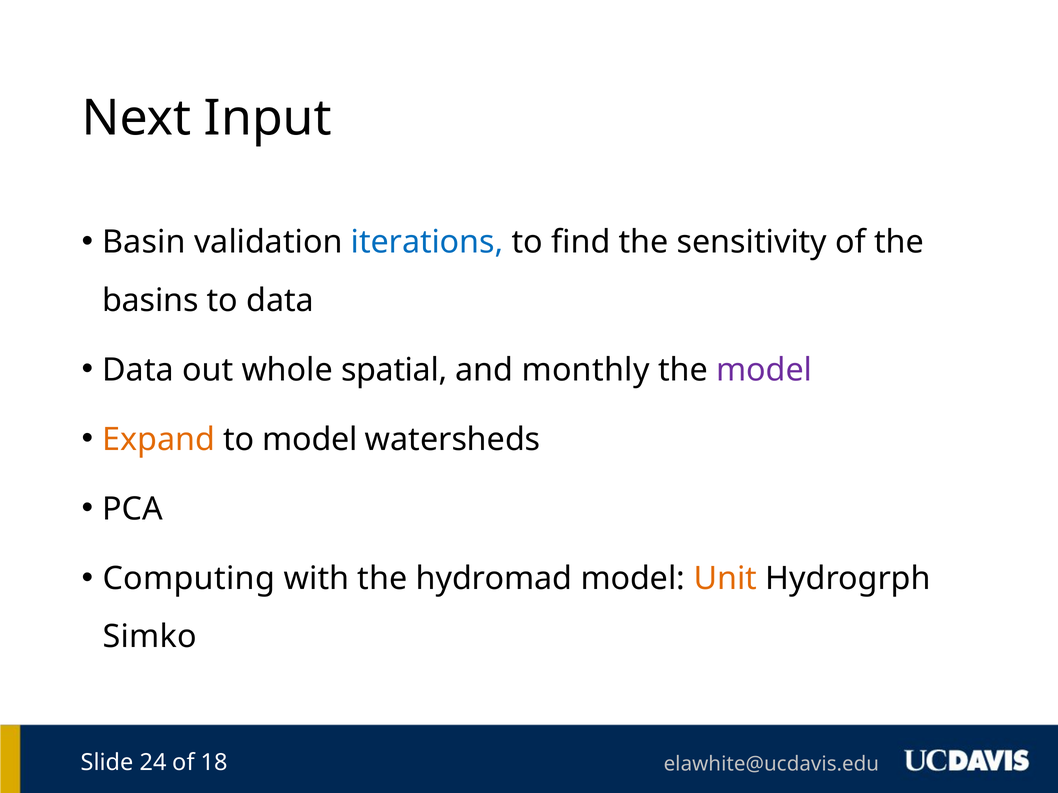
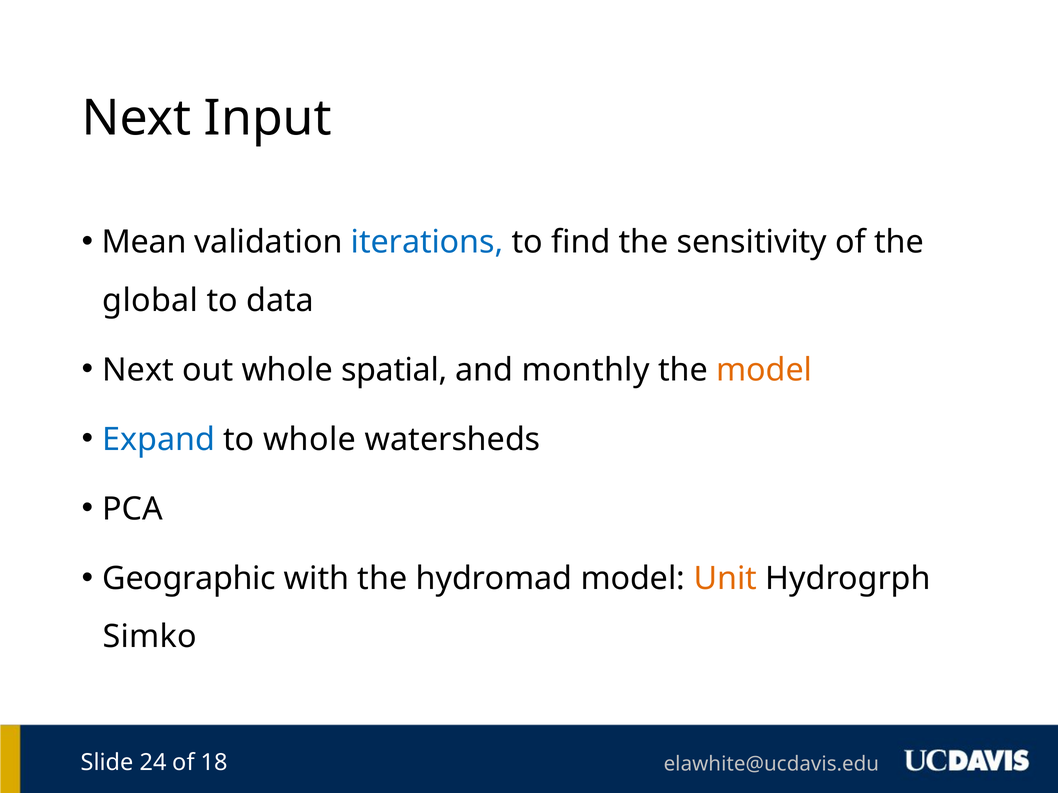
Basin: Basin -> Mean (144, 242)
basins: basins -> global (150, 301)
Data: Data -> Next (138, 370)
model colour: purple -> orange (764, 370)
Expand colour: orange -> blue (159, 440)
to model: model -> whole (310, 440)
Computing: Computing -> Geographic (189, 579)
